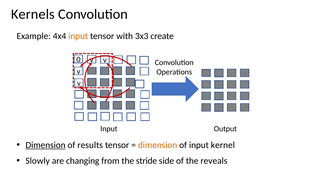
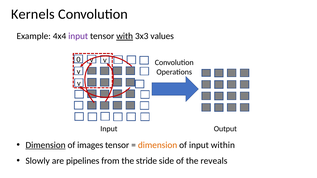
input colour: orange -> purple (78, 36)
with underline: none -> present (125, 36)
create: create -> values (162, 36)
results: results -> images (90, 145)
kernel: kernel -> within (223, 145)
changing: changing -> pipelines (83, 161)
